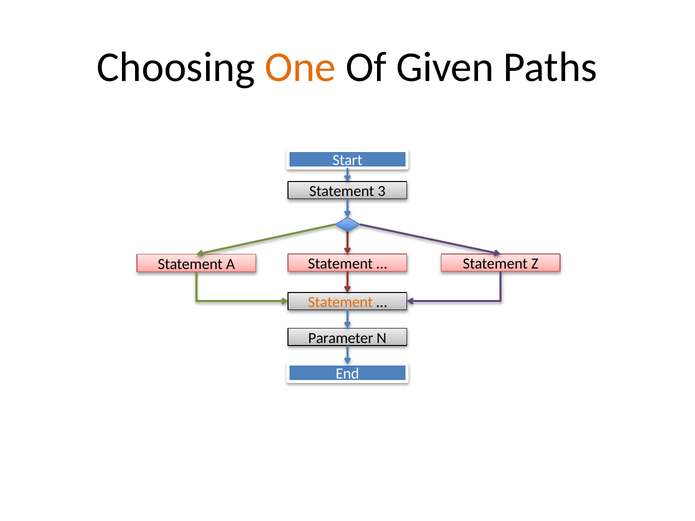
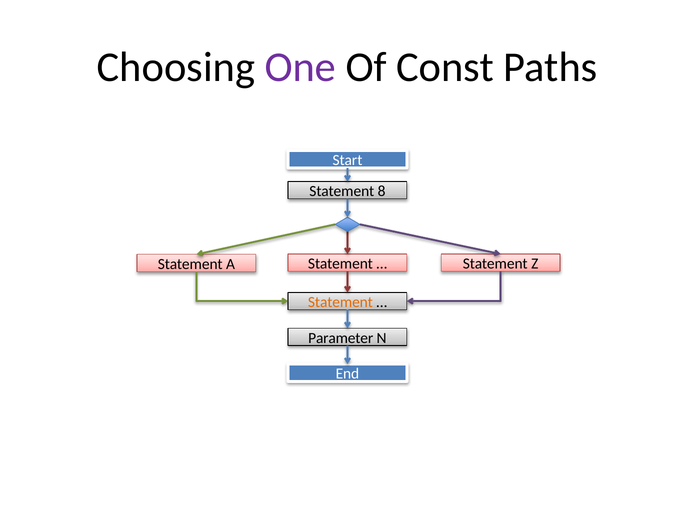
One colour: orange -> purple (300, 67)
Given: Given -> Const (445, 67)
3: 3 -> 8 (382, 191)
